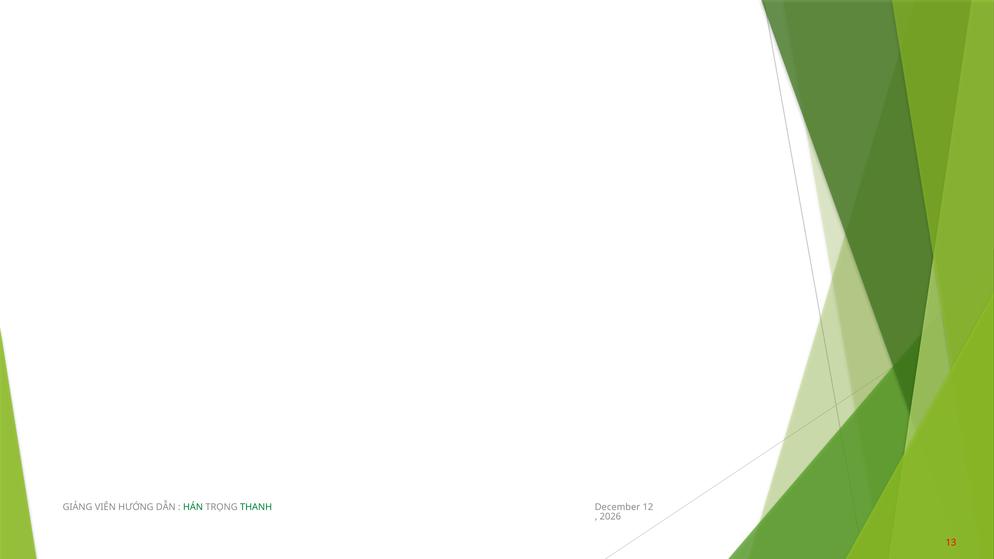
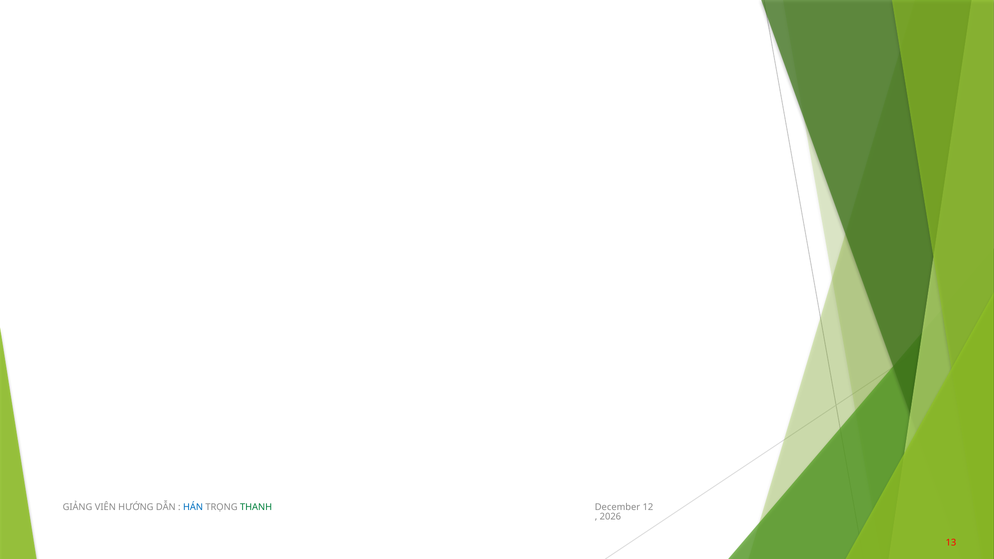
HÁN colour: green -> blue (193, 507)
